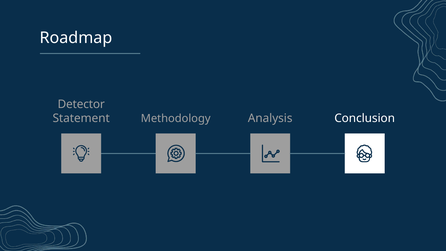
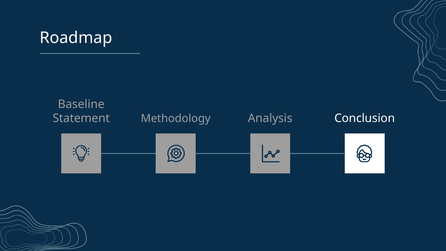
Detector: Detector -> Baseline (81, 104)
